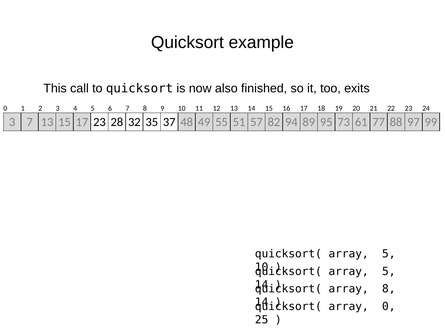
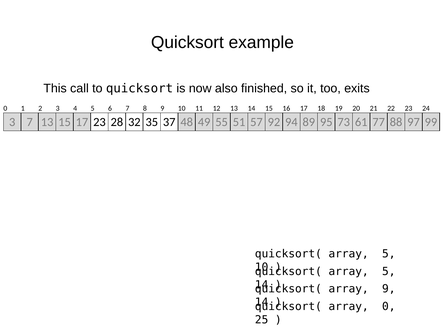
82: 82 -> 92 (274, 122)
array 8: 8 -> 9 (389, 289)
